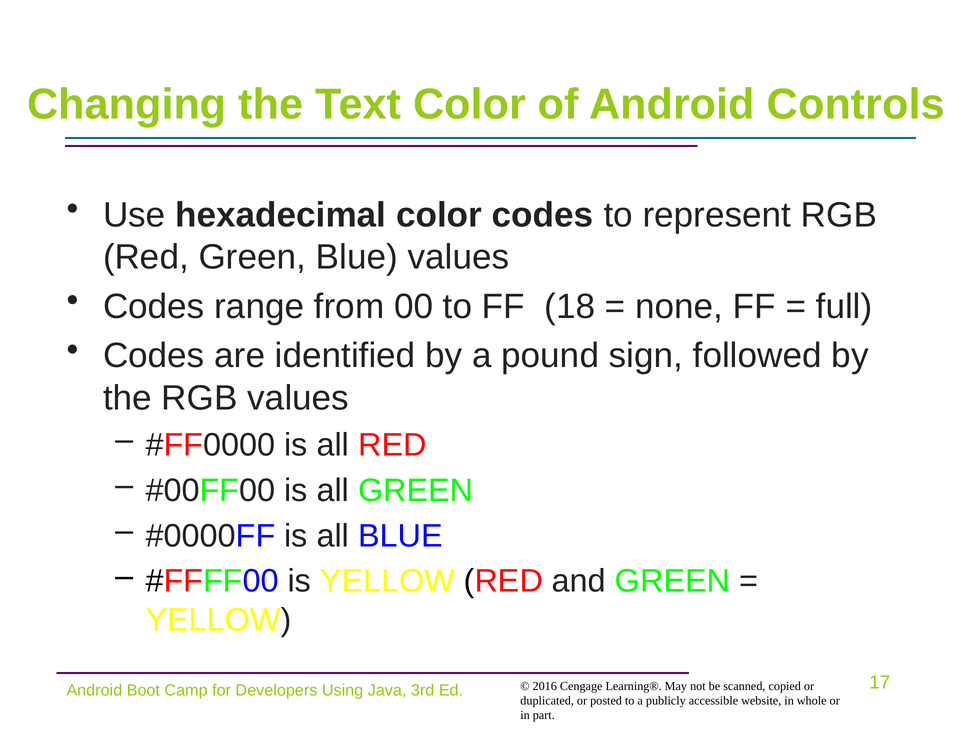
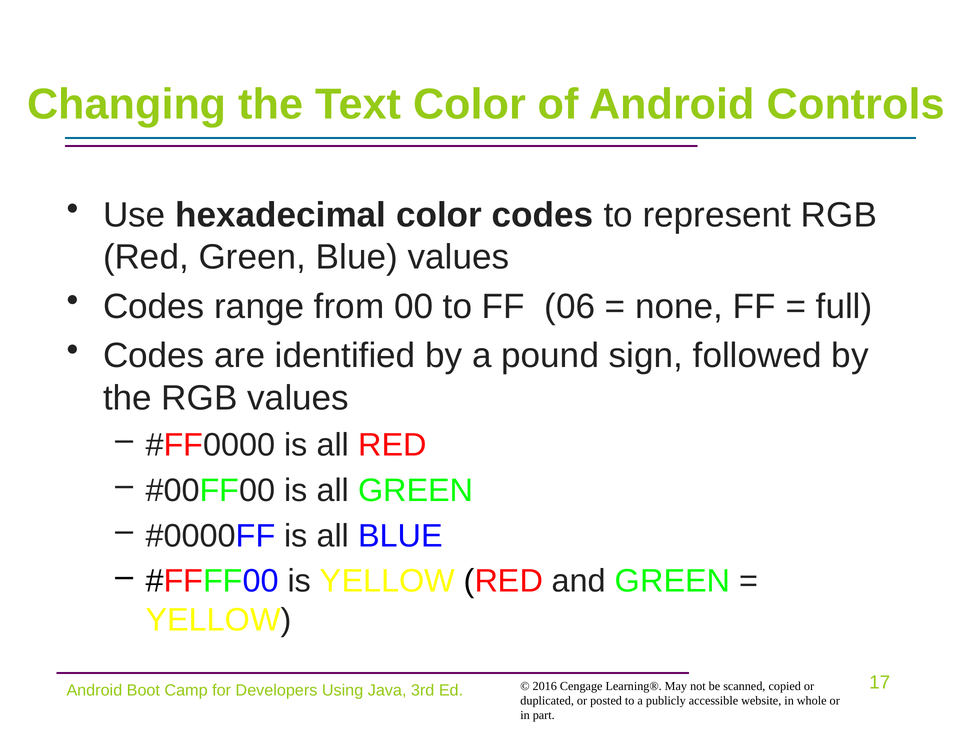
18: 18 -> 06 (570, 306)
